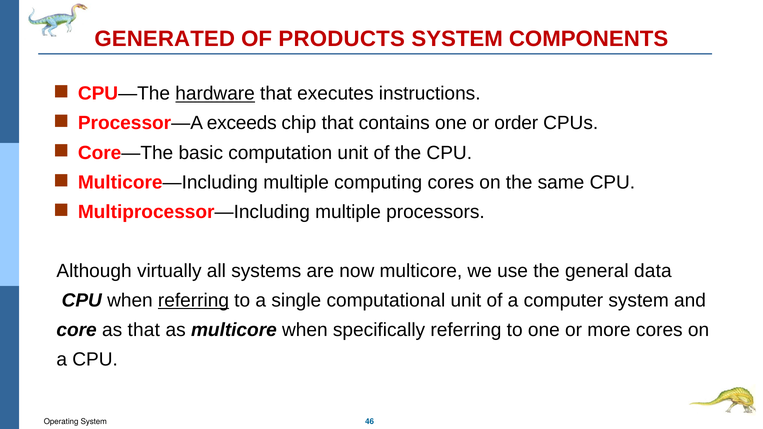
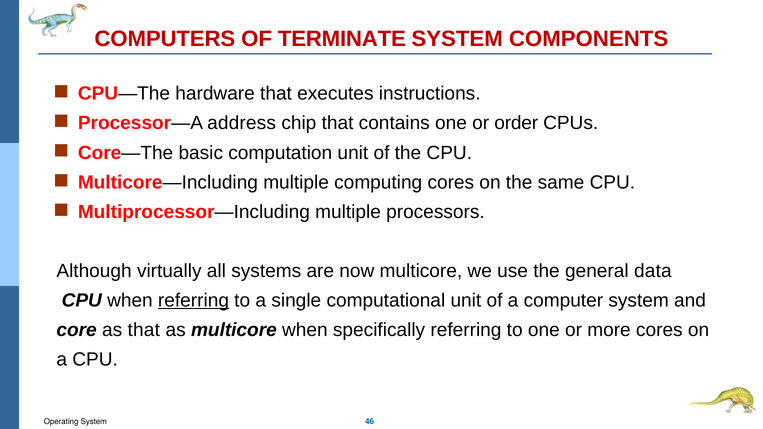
GENERATED: GENERATED -> COMPUTERS (165, 39)
PRODUCTS: PRODUCTS -> TERMINATE (342, 39)
hardware underline: present -> none (215, 94)
exceeds: exceeds -> address (242, 123)
